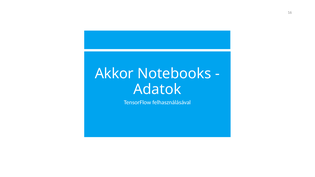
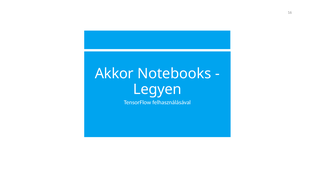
Adatok: Adatok -> Legyen (157, 89)
